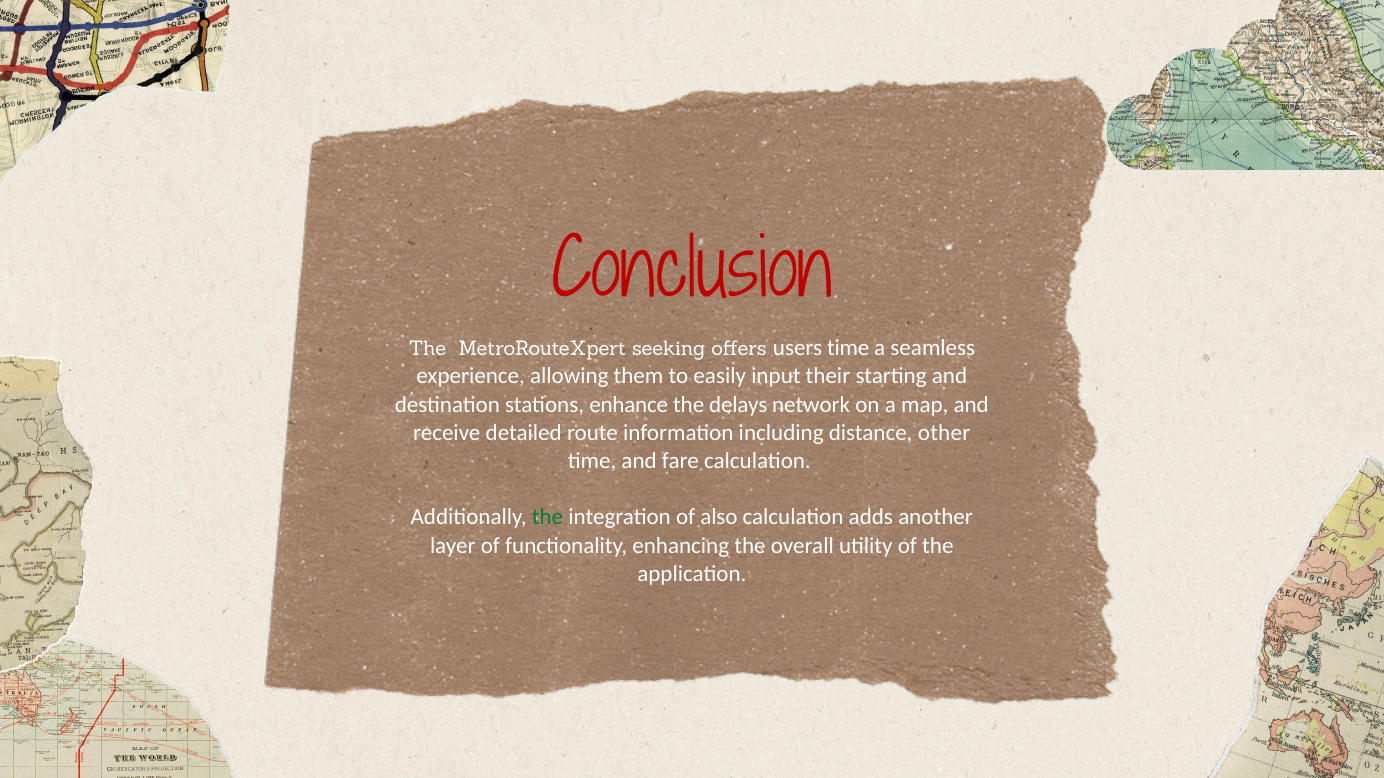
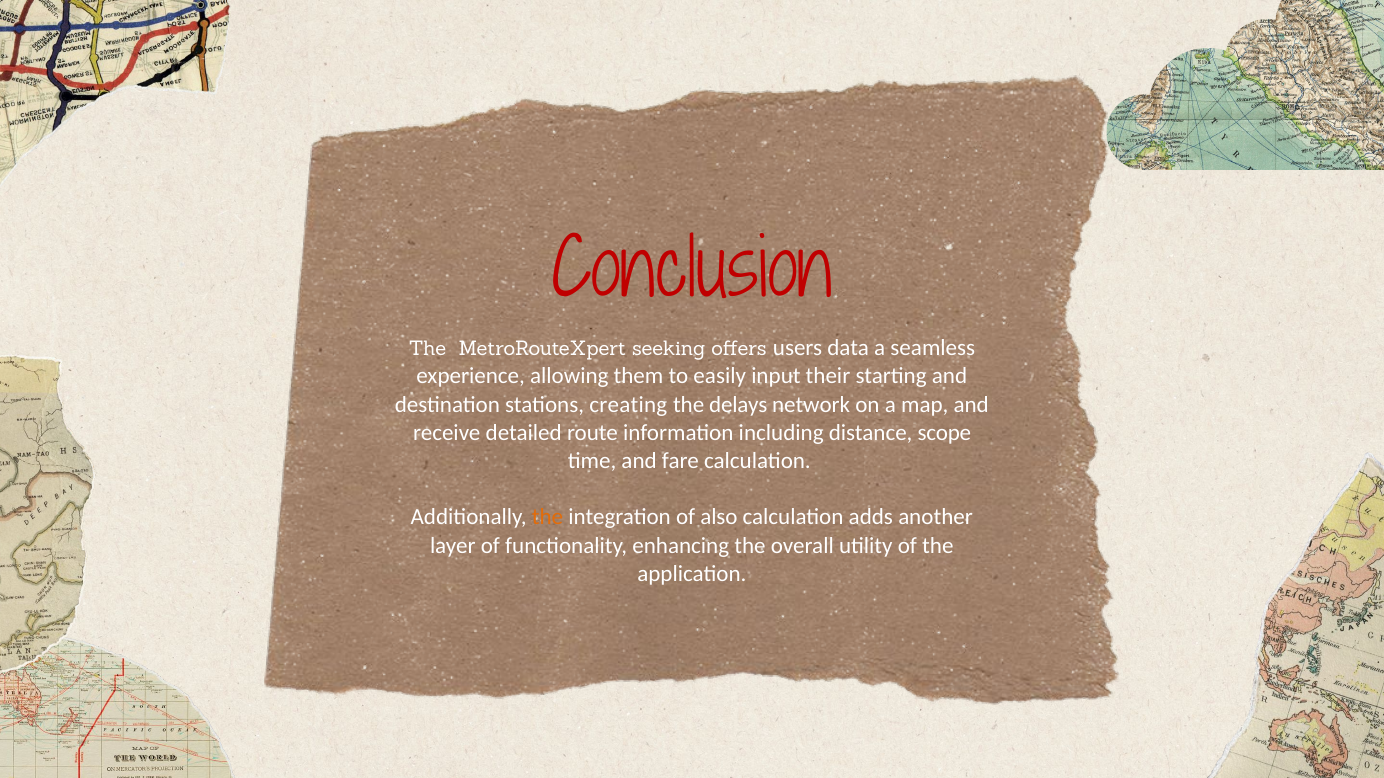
users time: time -> data (848, 348)
enhance: enhance -> creating (628, 405)
other: other -> scope (944, 433)
the colour: green -> orange (547, 518)
